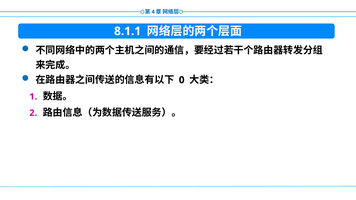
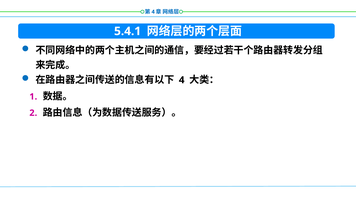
8.1.1: 8.1.1 -> 5.4.1 (128, 31)
0: 0 -> 4 (182, 80)
